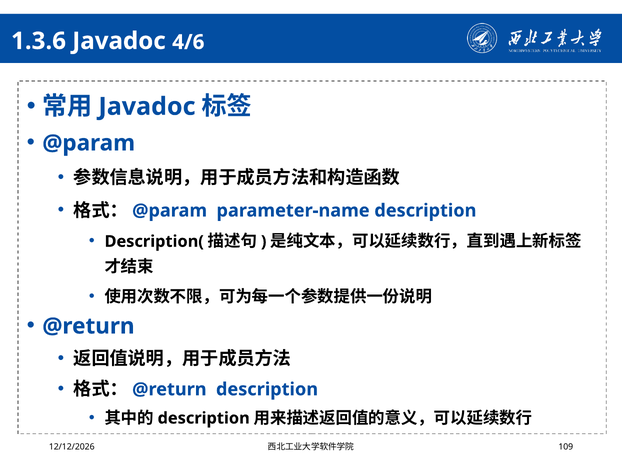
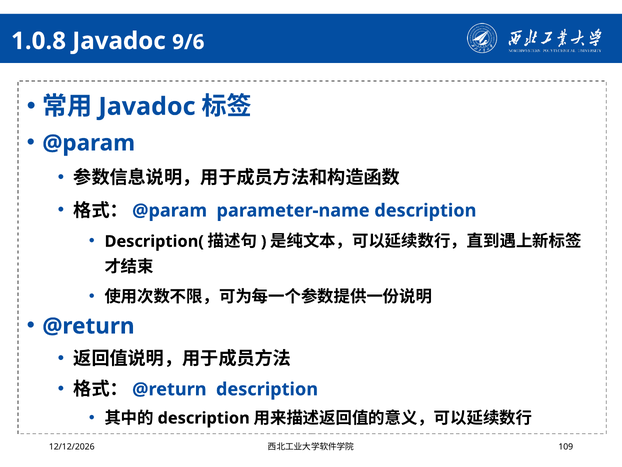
1.3.6: 1.3.6 -> 1.0.8 (39, 41)
4/6: 4/6 -> 9/6 (188, 42)
